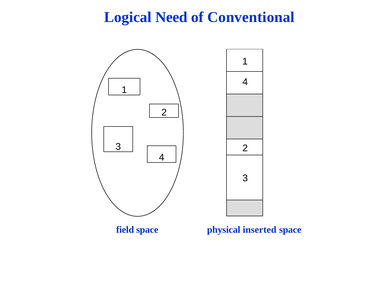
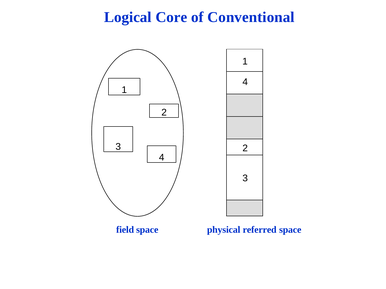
Need: Need -> Core (171, 17)
inserted: inserted -> referred (260, 230)
